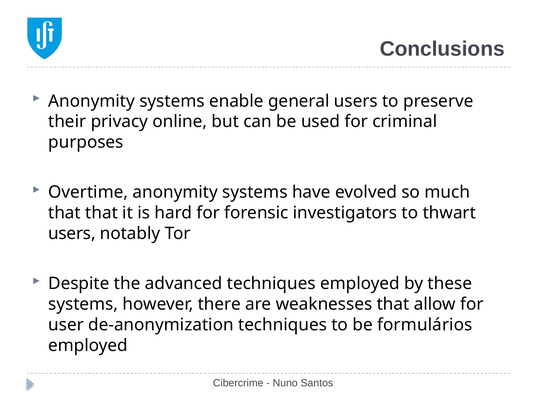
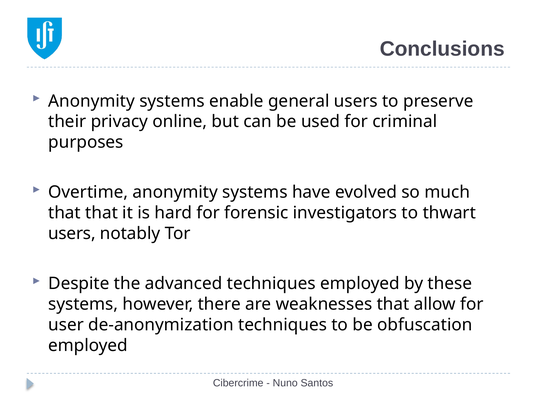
formulários: formulários -> obfuscation (425, 325)
